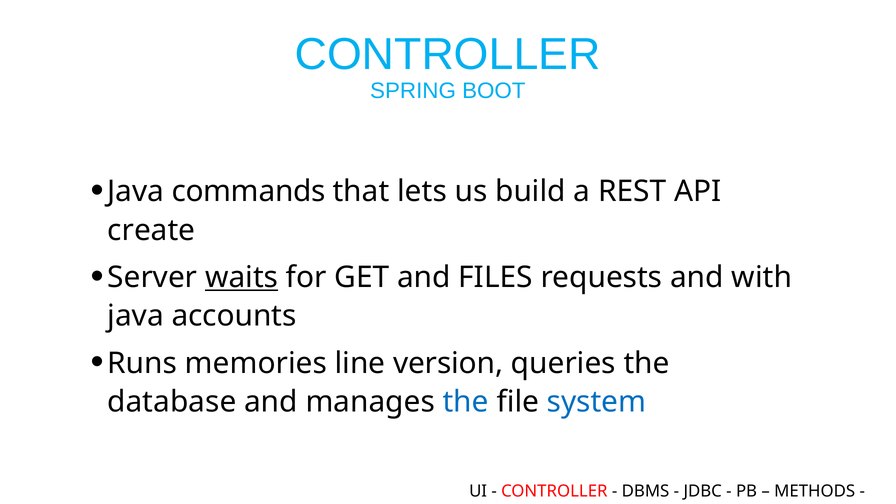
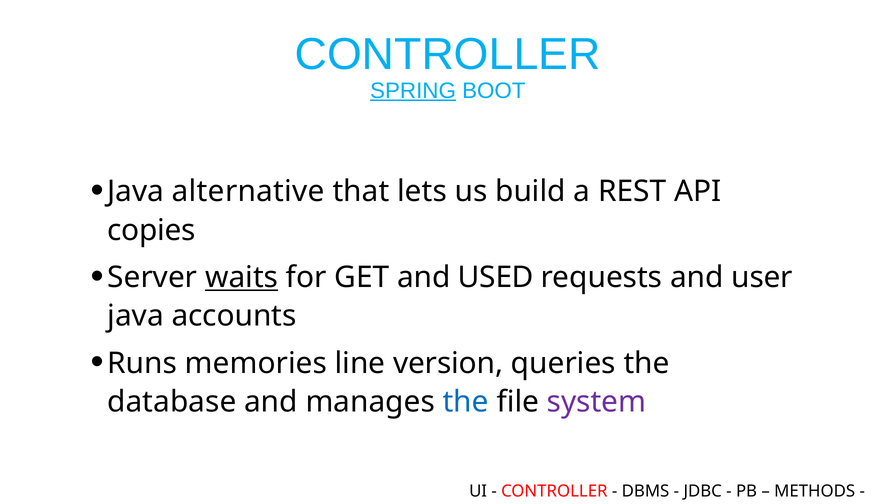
SPRING underline: none -> present (413, 91)
commands: commands -> alternative (248, 192)
create: create -> copies (151, 230)
FILES: FILES -> USED (496, 277)
with: with -> user (762, 277)
system colour: blue -> purple (597, 402)
